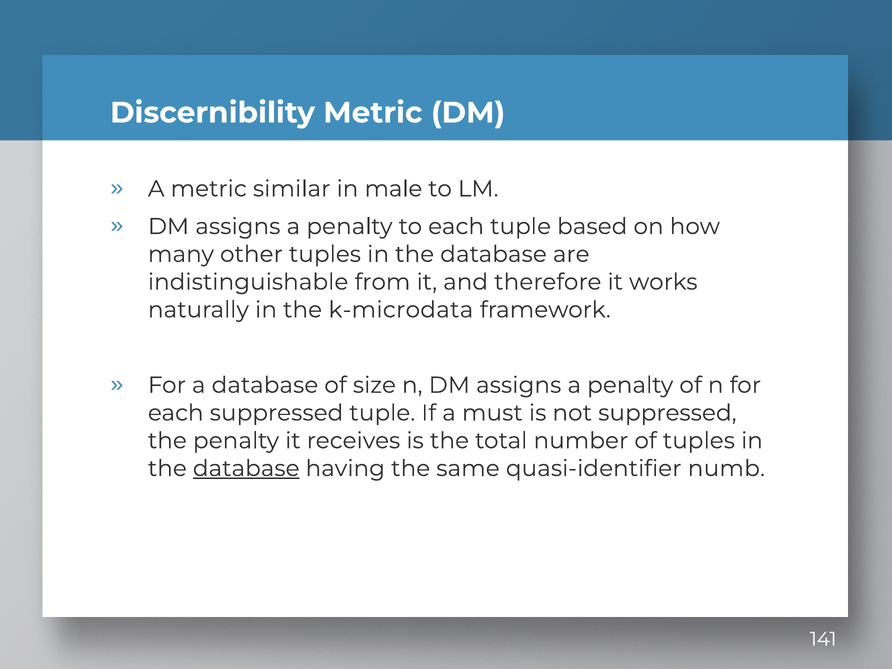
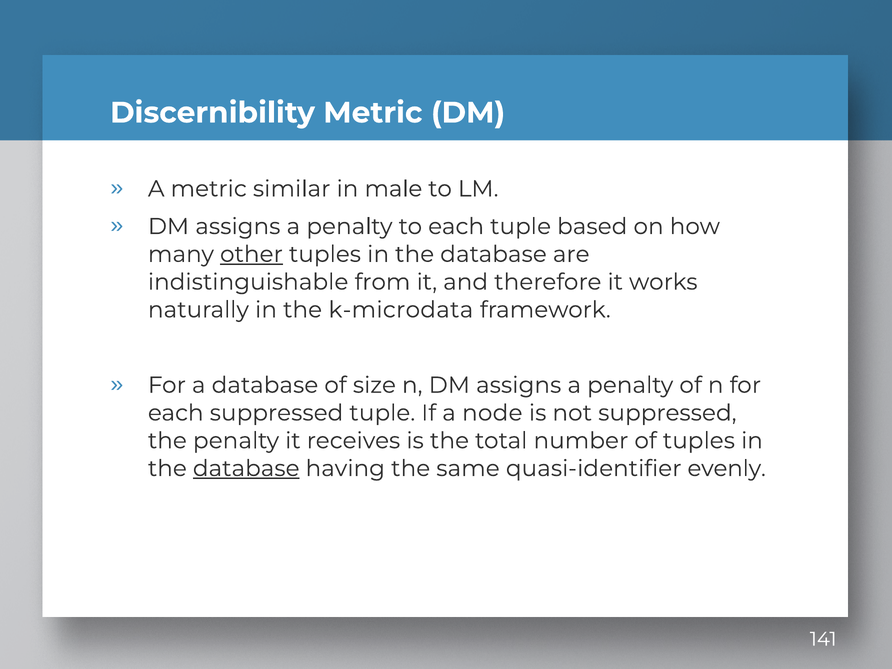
other underline: none -> present (251, 254)
must: must -> node (492, 413)
numb: numb -> evenly (727, 468)
